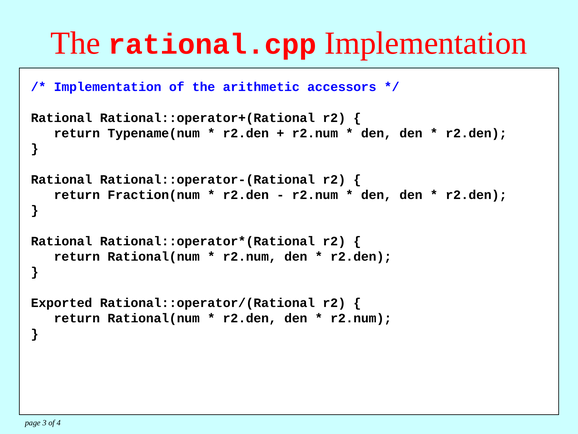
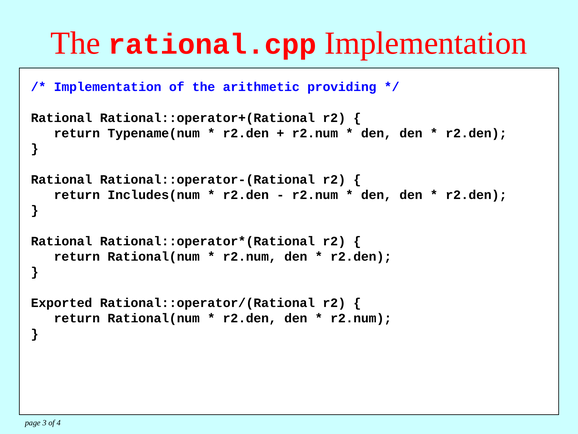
accessors: accessors -> providing (342, 87)
Fraction(num: Fraction(num -> Includes(num (154, 195)
